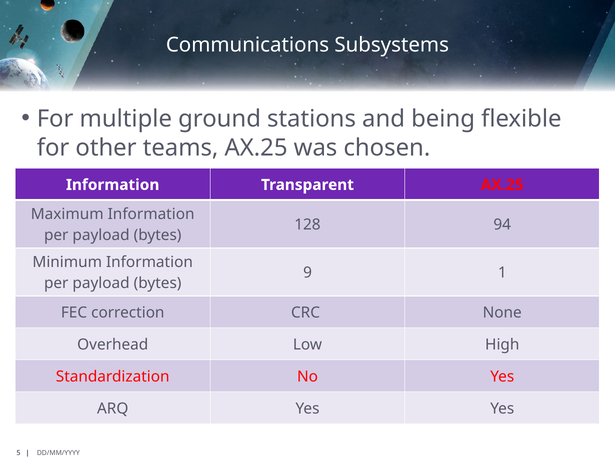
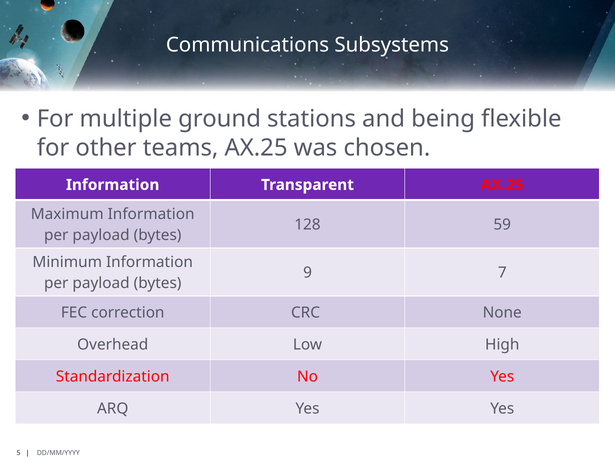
94: 94 -> 59 (502, 225)
1: 1 -> 7 (502, 273)
